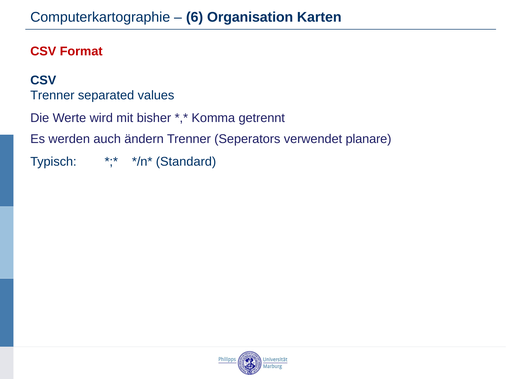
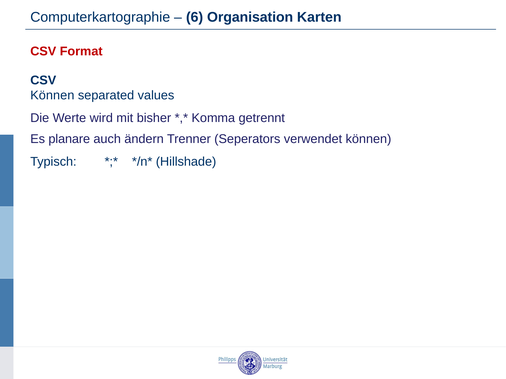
Trenner: Trenner -> Können (52, 95)
werden: werden -> planare (69, 139)
verwendet planare: planare -> können (368, 139)
Standard: Standard -> Hillshade (186, 162)
